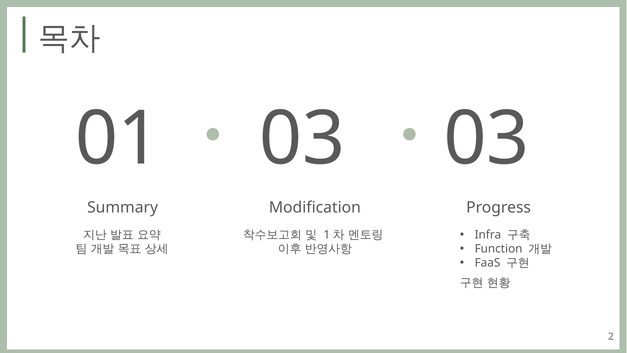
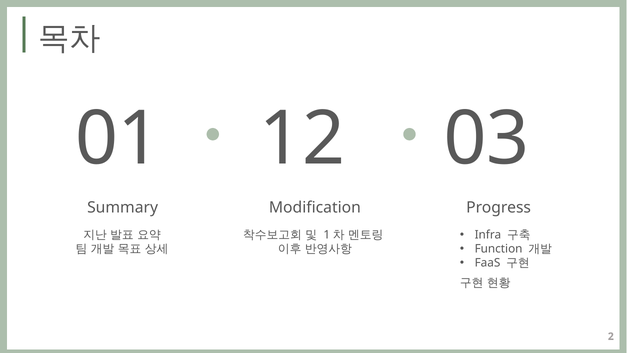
01 03: 03 -> 12 (302, 139)
